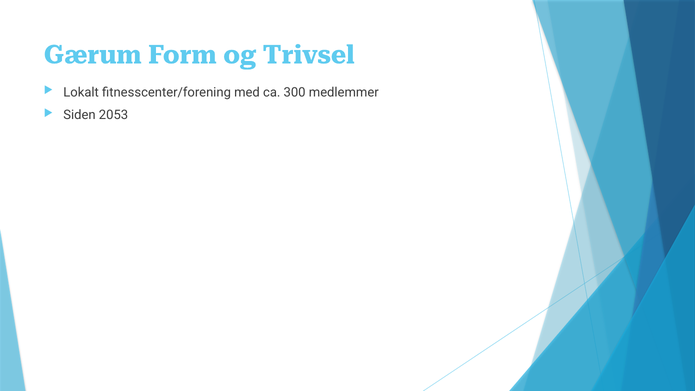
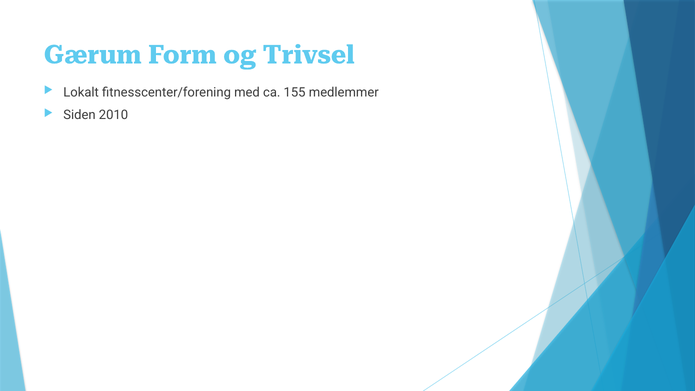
300: 300 -> 155 (295, 92)
2053: 2053 -> 2010 (114, 115)
